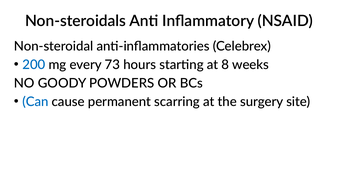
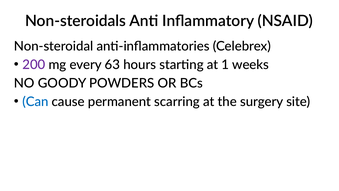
200 colour: blue -> purple (34, 65)
73: 73 -> 63 (112, 65)
8: 8 -> 1 (225, 65)
